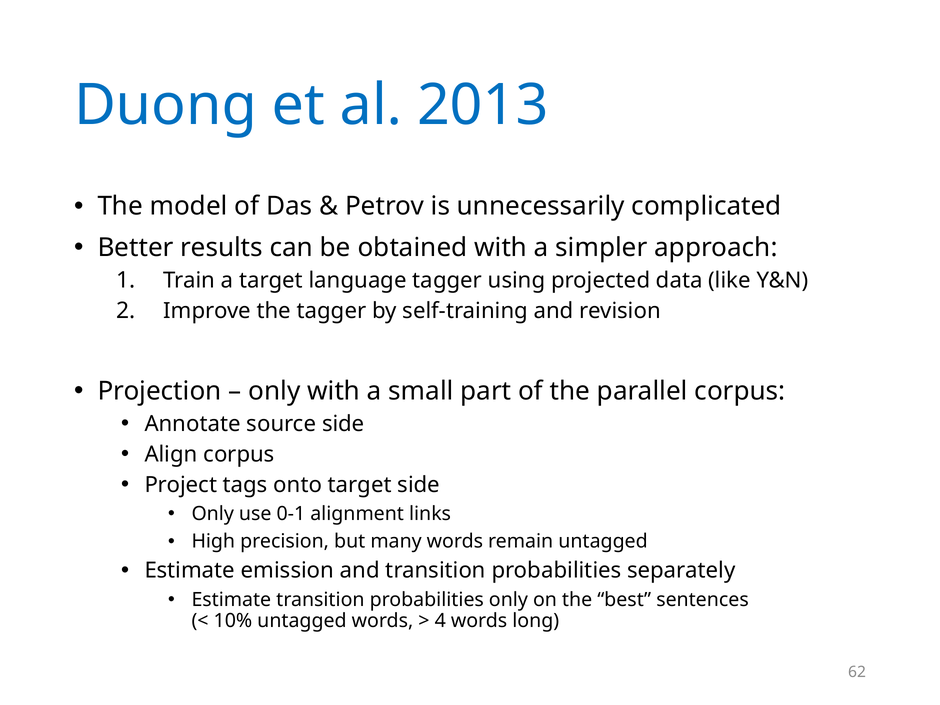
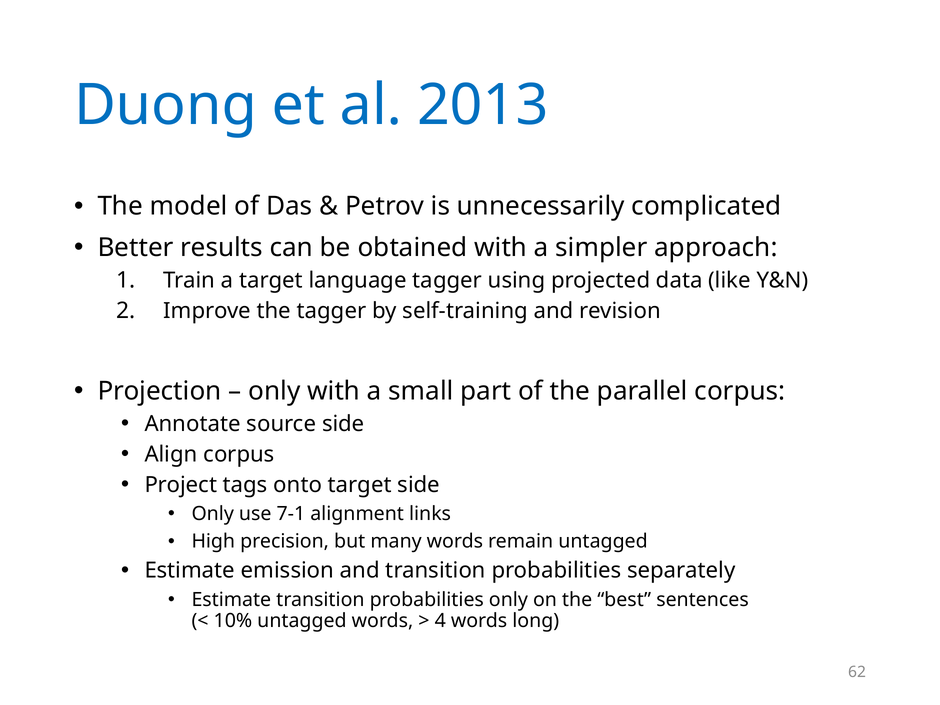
0-1: 0-1 -> 7-1 (291, 514)
